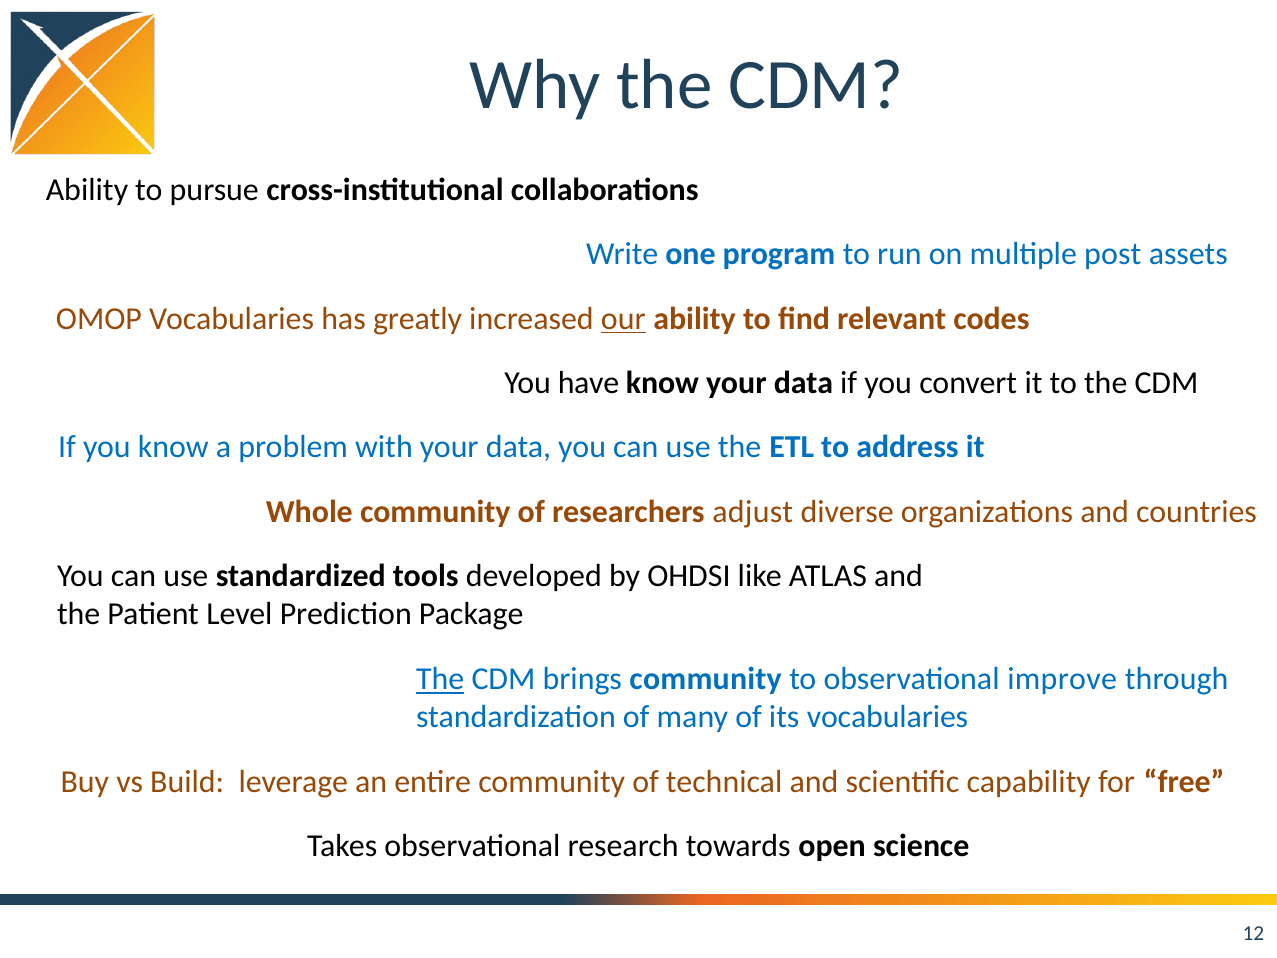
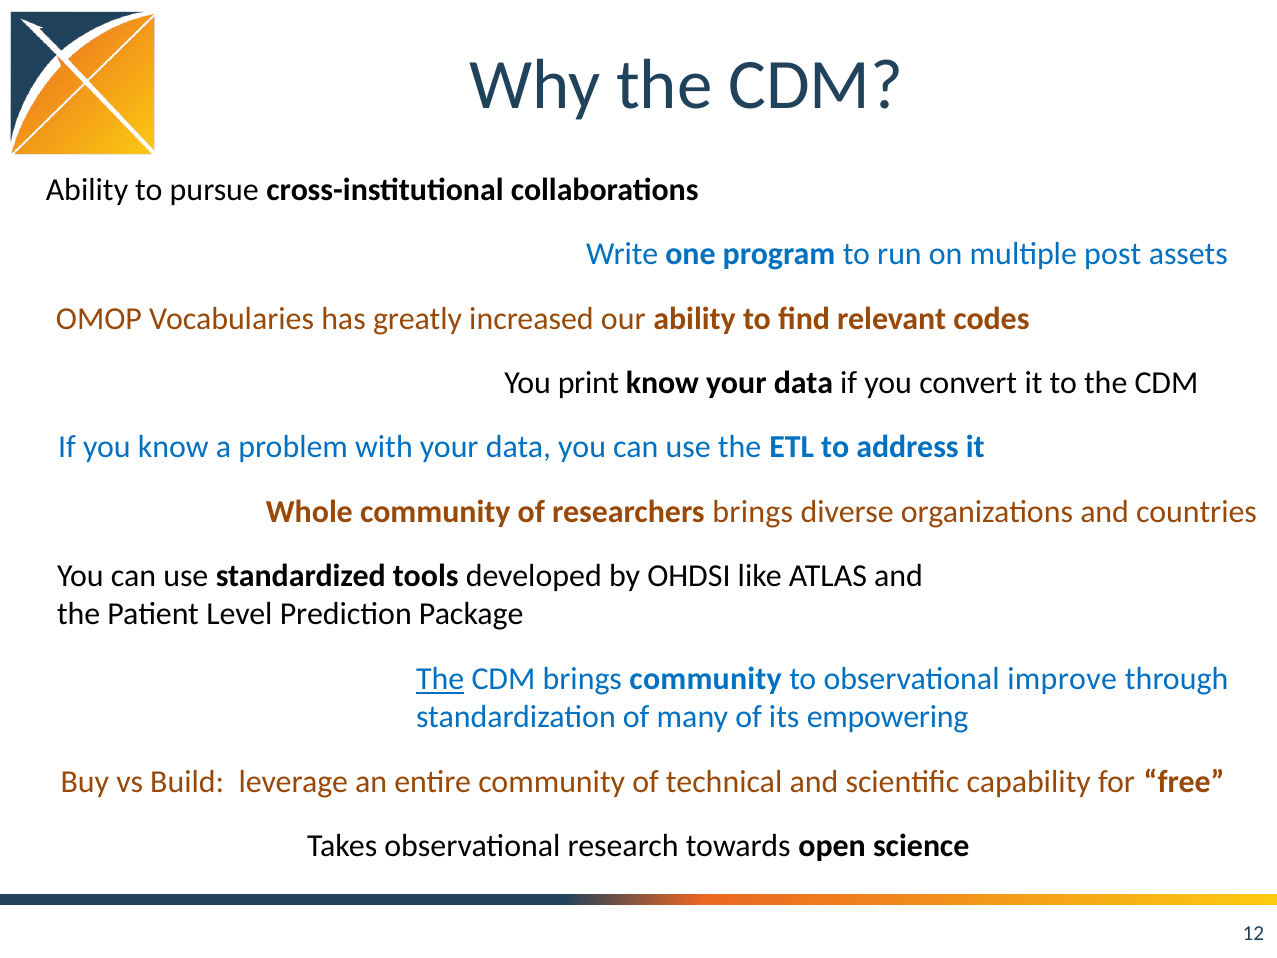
our underline: present -> none (623, 319)
have: have -> print (588, 383)
researchers adjust: adjust -> brings (753, 512)
its vocabularies: vocabularies -> empowering (888, 717)
